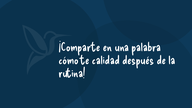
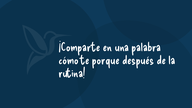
calidad: calidad -> porque (106, 60)
